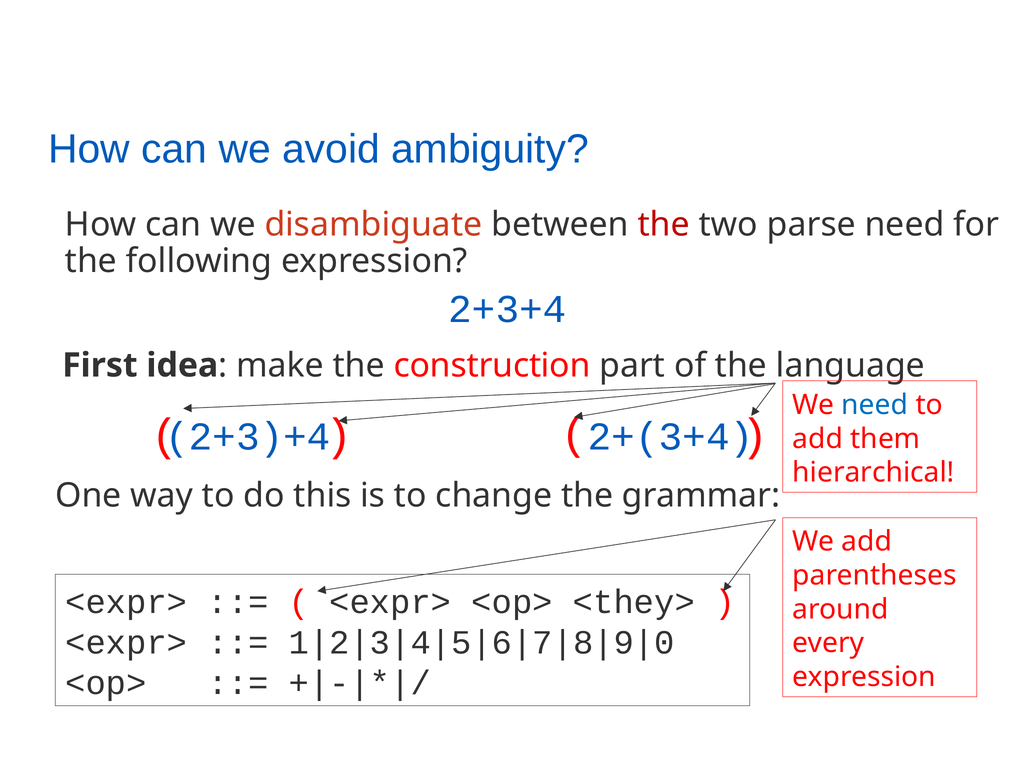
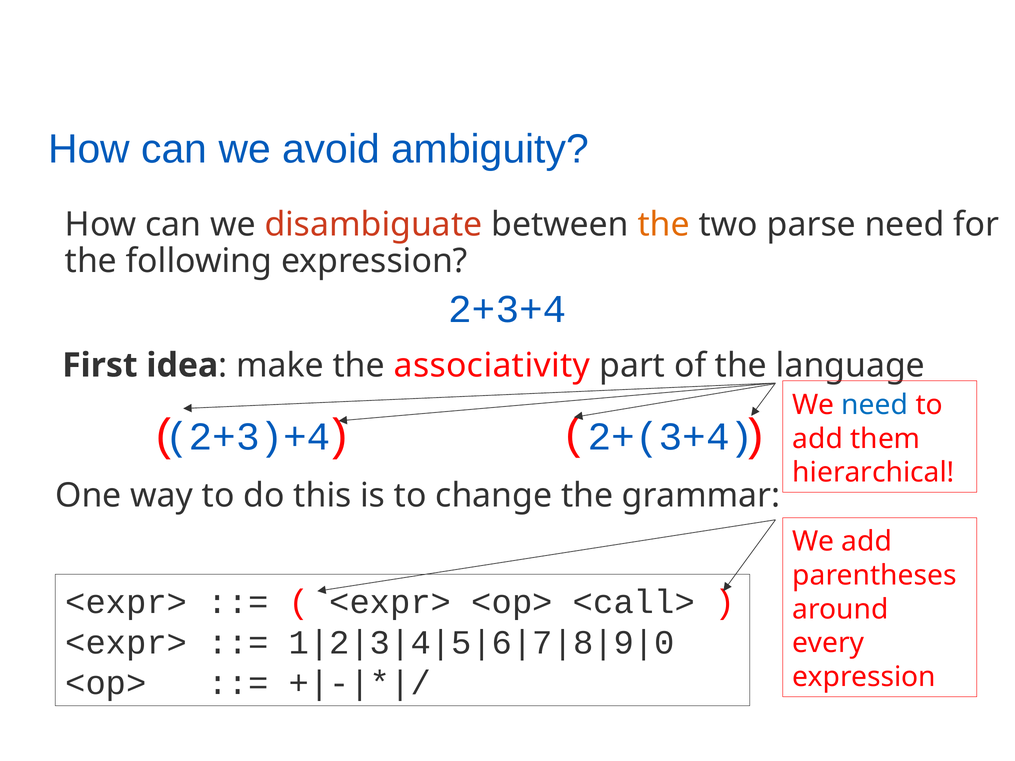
the colour: red -> orange (664, 225)
construction: construction -> associativity (492, 365)
<they>: <they> -> <call> (634, 602)
